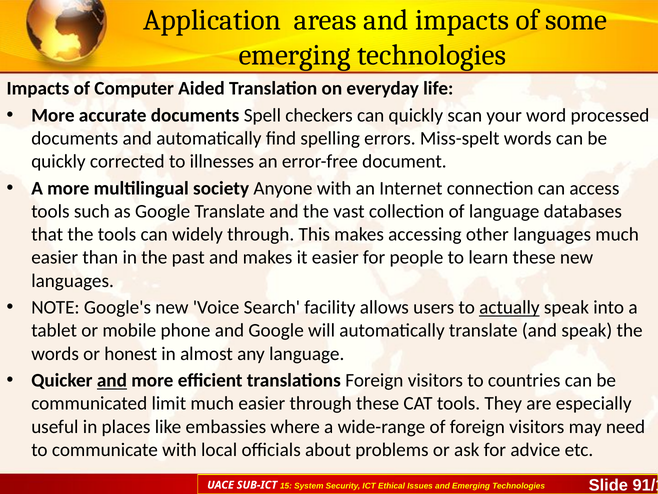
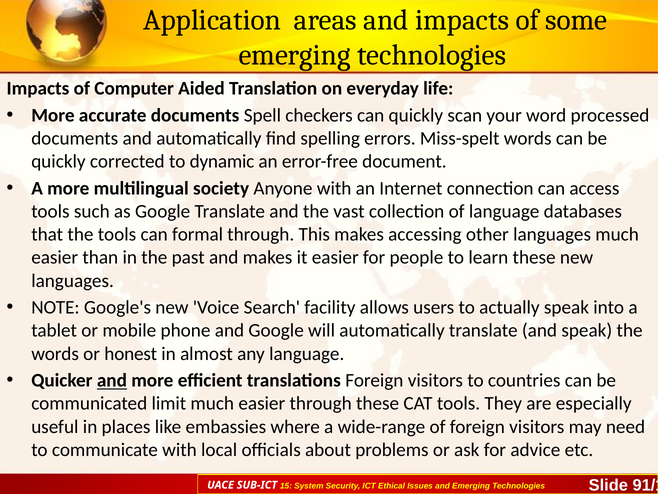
illnesses: illnesses -> dynamic (222, 161)
widely: widely -> formal (198, 234)
actually underline: present -> none (509, 307)
